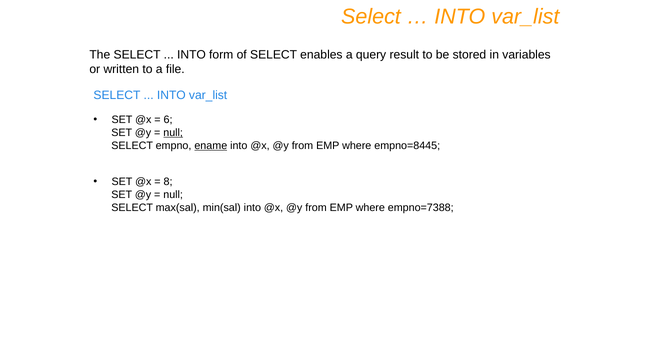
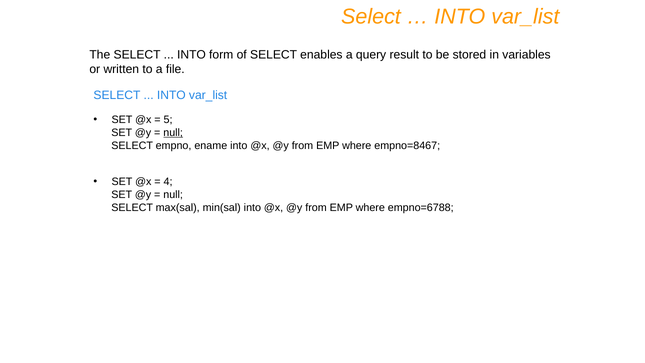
6: 6 -> 5 (168, 120)
ename underline: present -> none (211, 146)
empno=8445: empno=8445 -> empno=8467 (407, 146)
8: 8 -> 4 (168, 182)
empno=7388: empno=7388 -> empno=6788 (421, 207)
